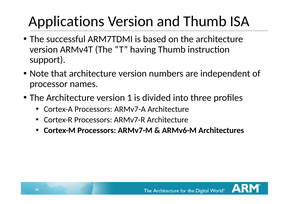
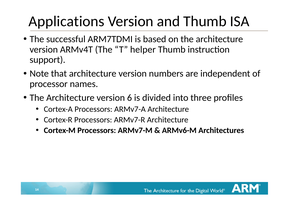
having: having -> helper (143, 50)
1: 1 -> 6 (129, 98)
